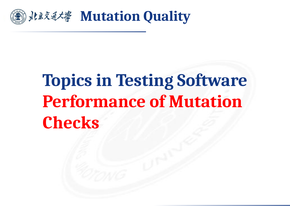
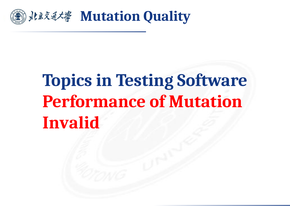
Checks: Checks -> Invalid (71, 123)
